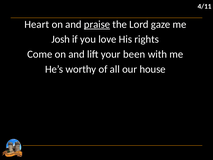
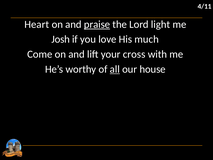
gaze: gaze -> light (161, 24)
rights: rights -> much (147, 39)
been: been -> cross (134, 54)
all underline: none -> present (115, 69)
